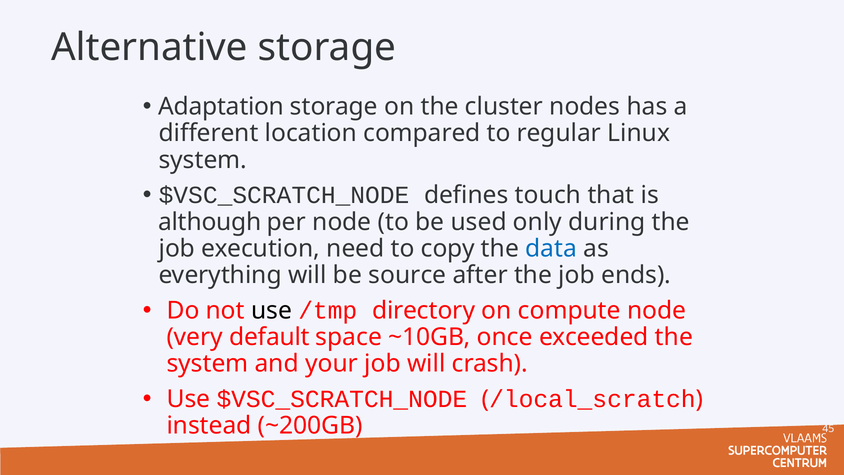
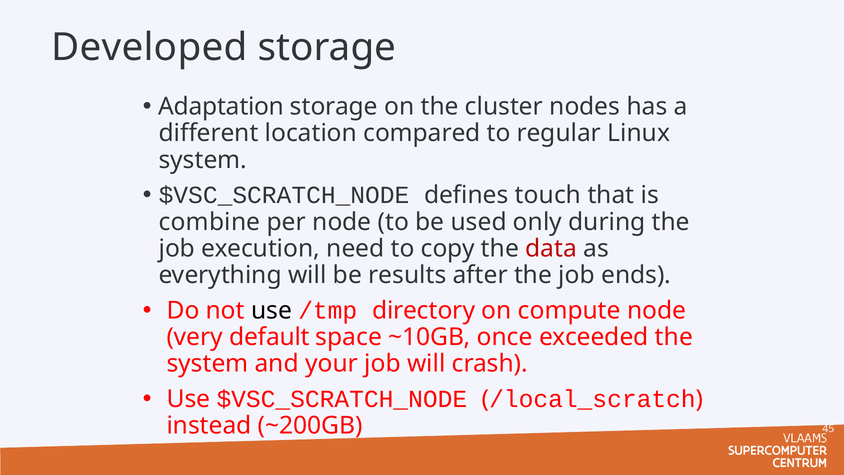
Alternative: Alternative -> Developed (149, 47)
although: although -> combine (210, 222)
data colour: blue -> red (551, 248)
source: source -> results (407, 275)
